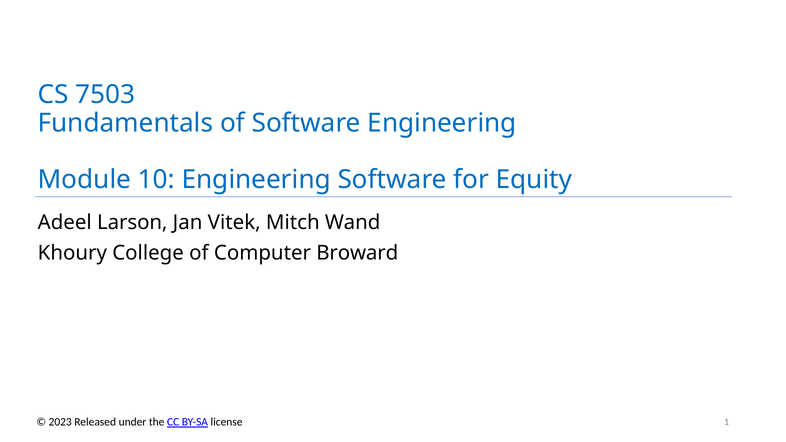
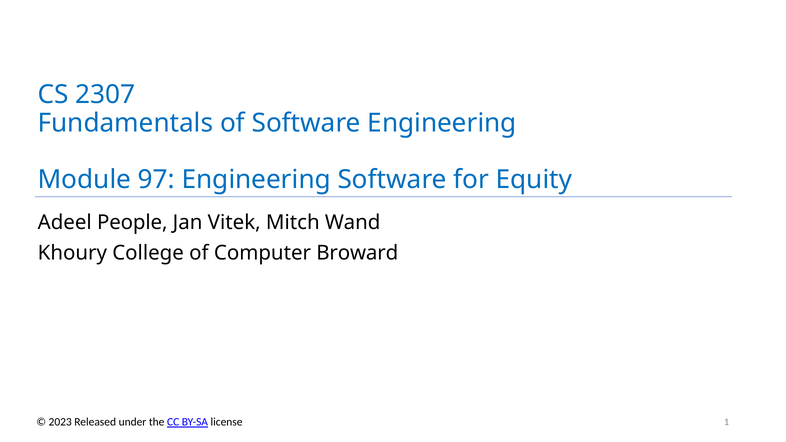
7503: 7503 -> 2307 (105, 95)
10: 10 -> 97 (156, 180)
Larson: Larson -> People (132, 223)
